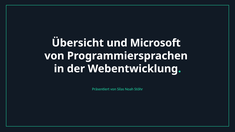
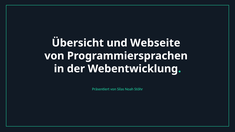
Microsoft: Microsoft -> Webseite (155, 43)
